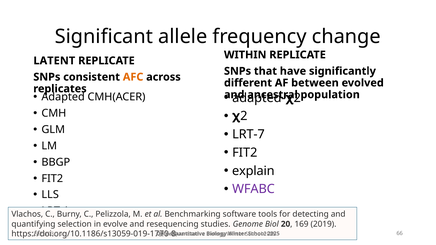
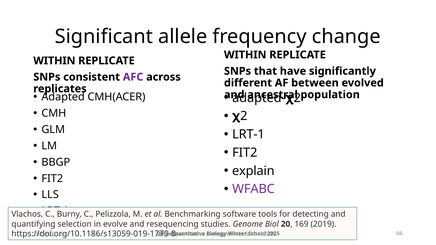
LATENT: LATENT -> WITHIN (54, 61)
AFC colour: orange -> purple (133, 77)
LRT-7: LRT-7 -> LRT-1 (248, 135)
